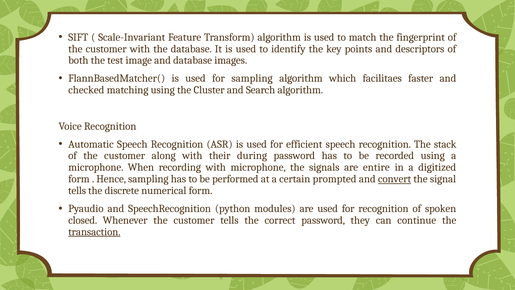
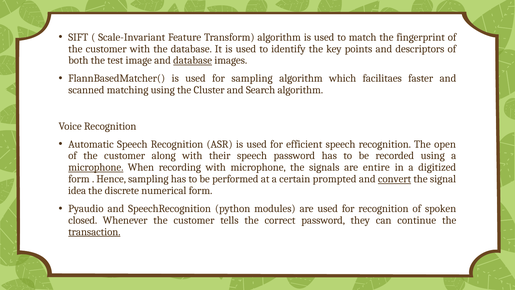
database underline: none -> present (193, 60)
checked: checked -> scanned (86, 90)
stack: stack -> open (445, 144)
their during: during -> speech (252, 156)
microphone underline: none -> present (96, 167)
tells: tells -> idea (77, 190)
